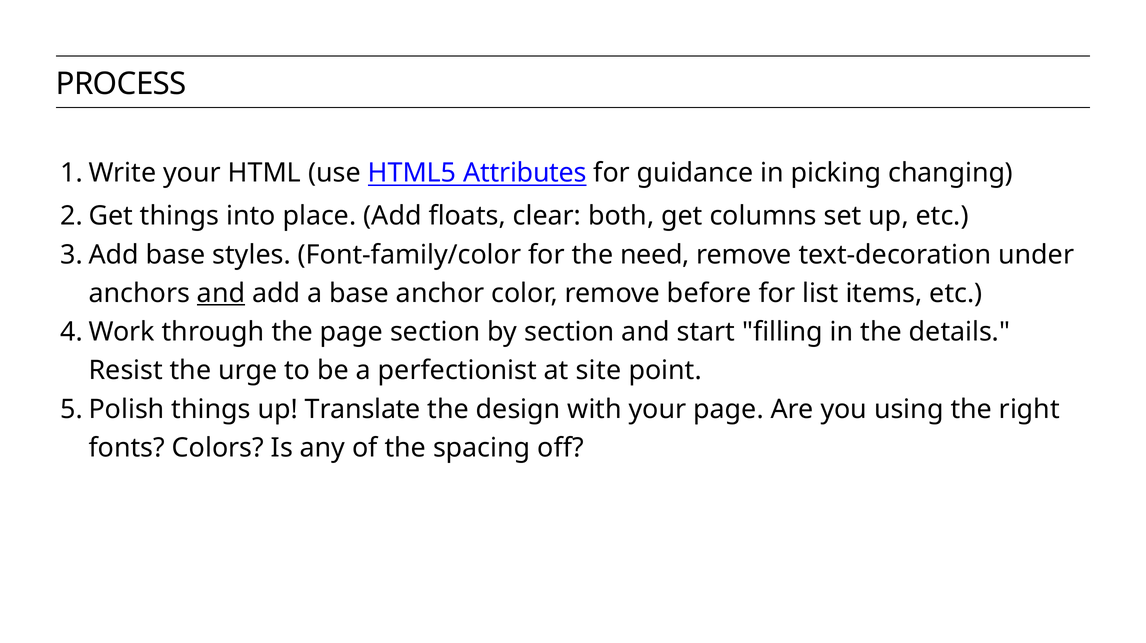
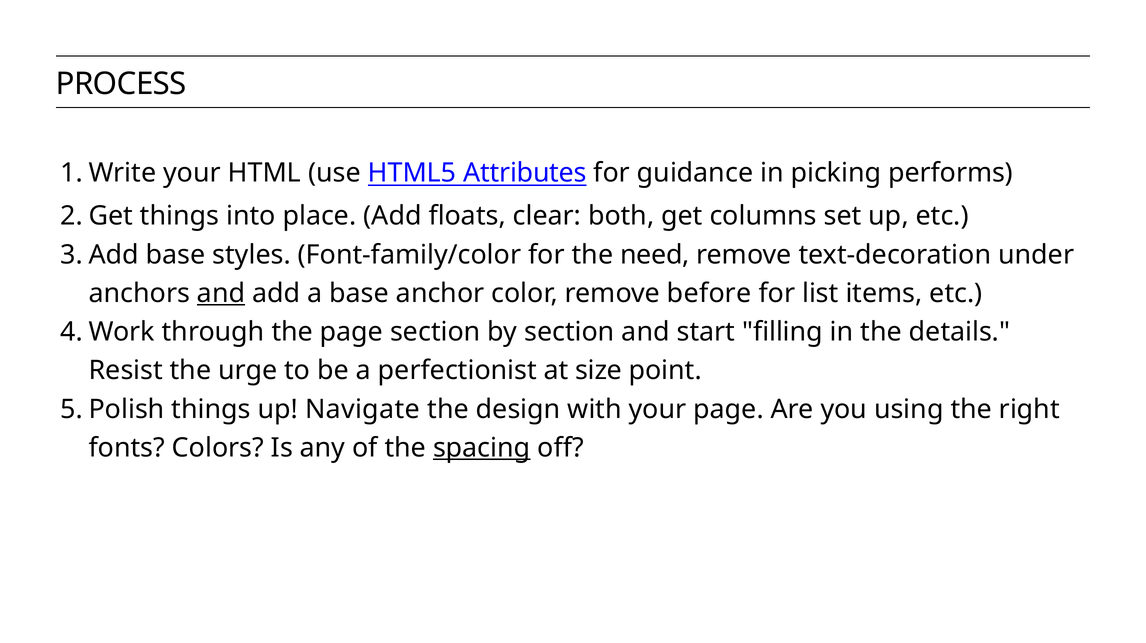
changing: changing -> performs (951, 173)
site: site -> size (599, 371)
Translate: Translate -> Navigate (362, 410)
spacing underline: none -> present (482, 448)
